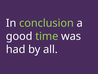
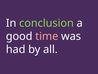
time colour: light green -> pink (47, 36)
